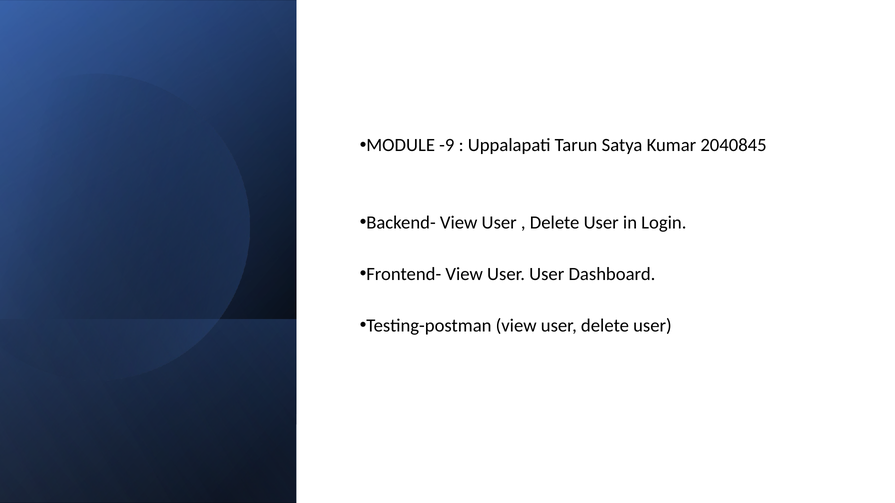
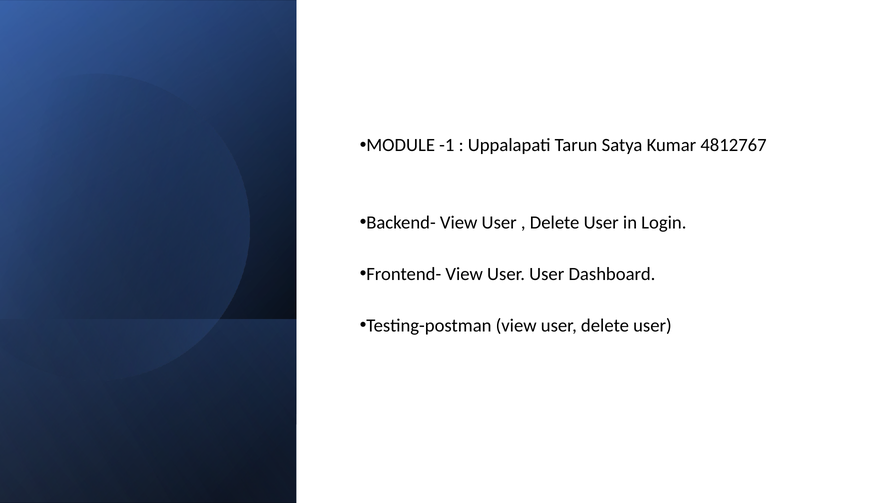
-9: -9 -> -1 (447, 145)
2040845: 2040845 -> 4812767 (734, 145)
